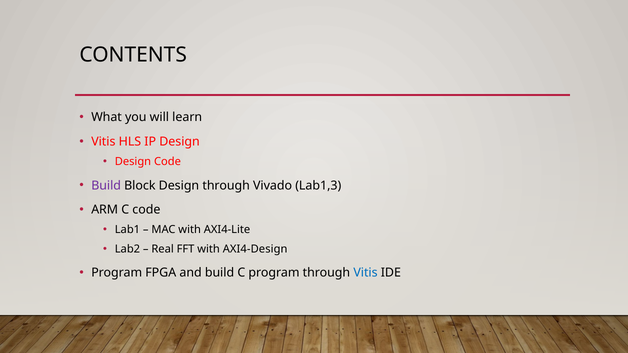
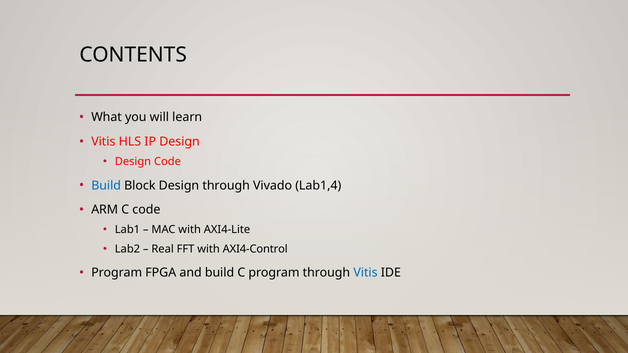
Build colour: purple -> blue (106, 186)
Lab1,3: Lab1,3 -> Lab1,4 (318, 186)
AXI4-Design: AXI4-Design -> AXI4-Control (255, 249)
